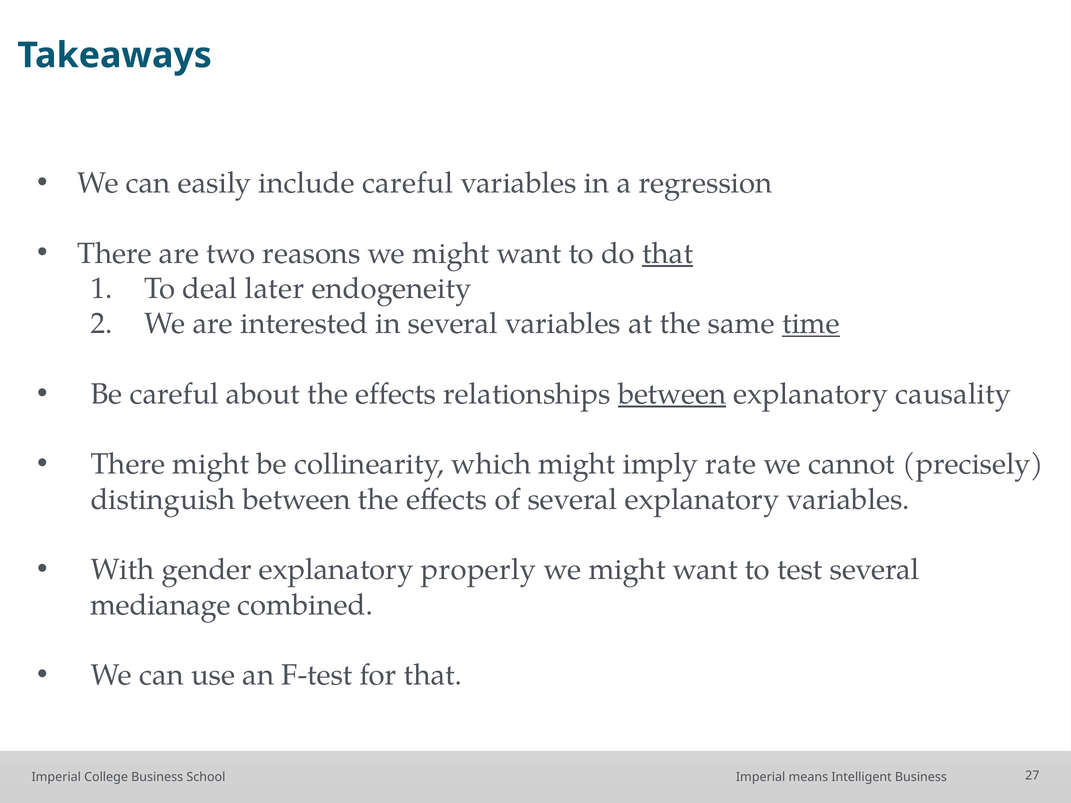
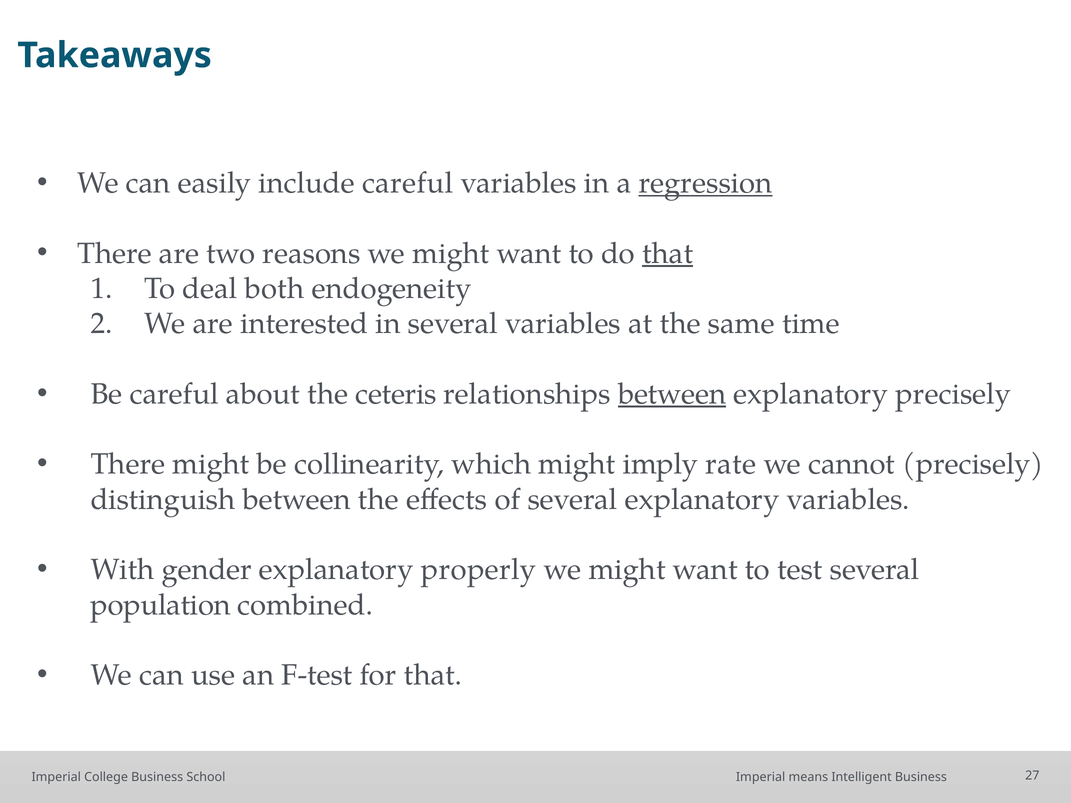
regression underline: none -> present (705, 183)
later: later -> both (274, 289)
time underline: present -> none (811, 324)
about the effects: effects -> ceteris (396, 394)
explanatory causality: causality -> precisely (953, 394)
medianage: medianage -> population (161, 605)
